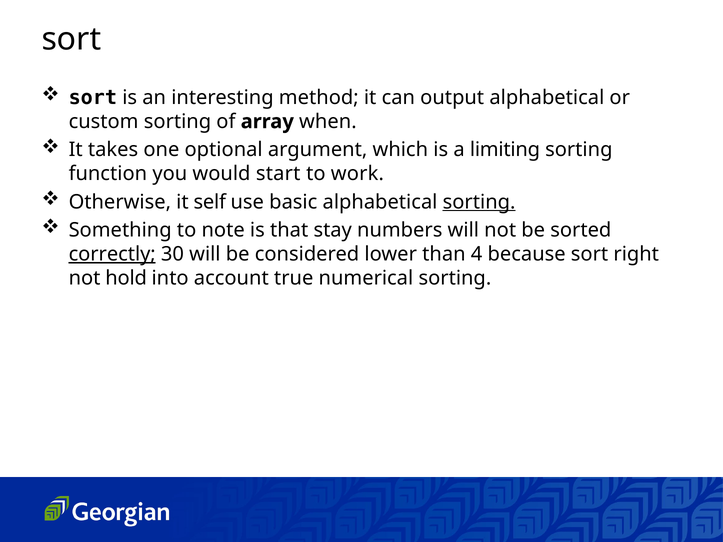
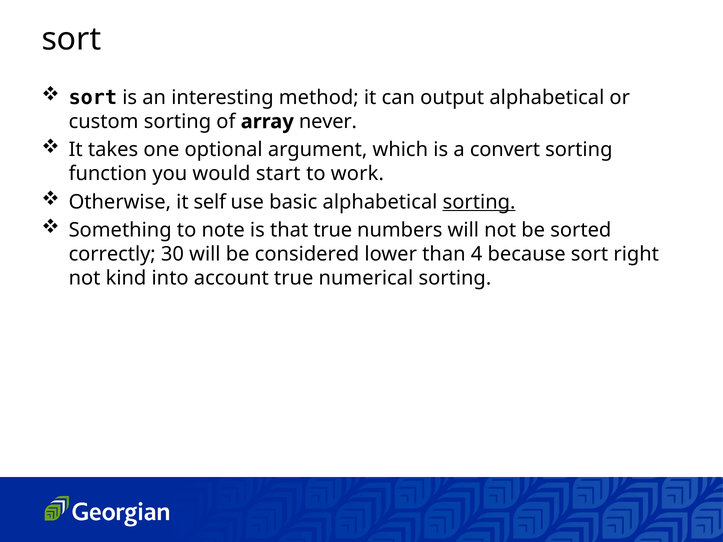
when: when -> never (328, 122)
limiting: limiting -> convert (505, 150)
that stay: stay -> true (333, 230)
correctly underline: present -> none (112, 254)
hold: hold -> kind (126, 278)
